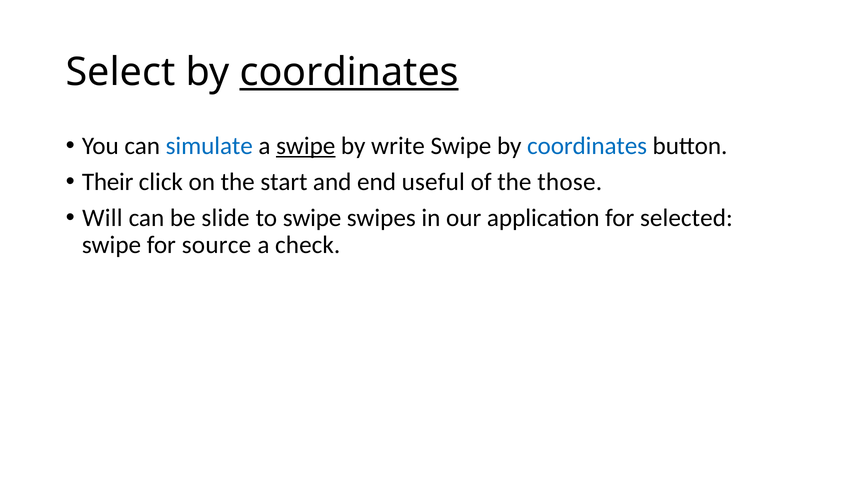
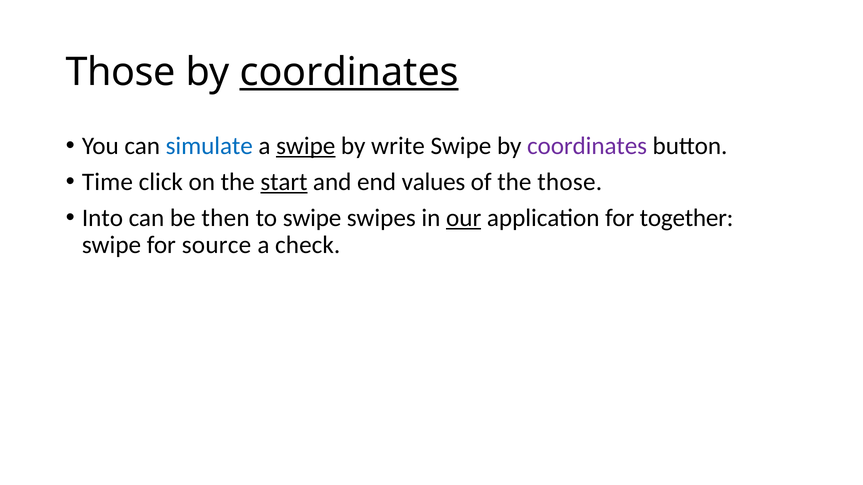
Select: Select -> Those (121, 72)
coordinates colour: blue -> purple (587, 146)
Their: Their -> Time (107, 182)
start underline: none -> present (284, 182)
useful: useful -> values (433, 182)
Will: Will -> Into (102, 218)
slide: slide -> then (226, 218)
our underline: none -> present (464, 218)
selected: selected -> together (687, 218)
